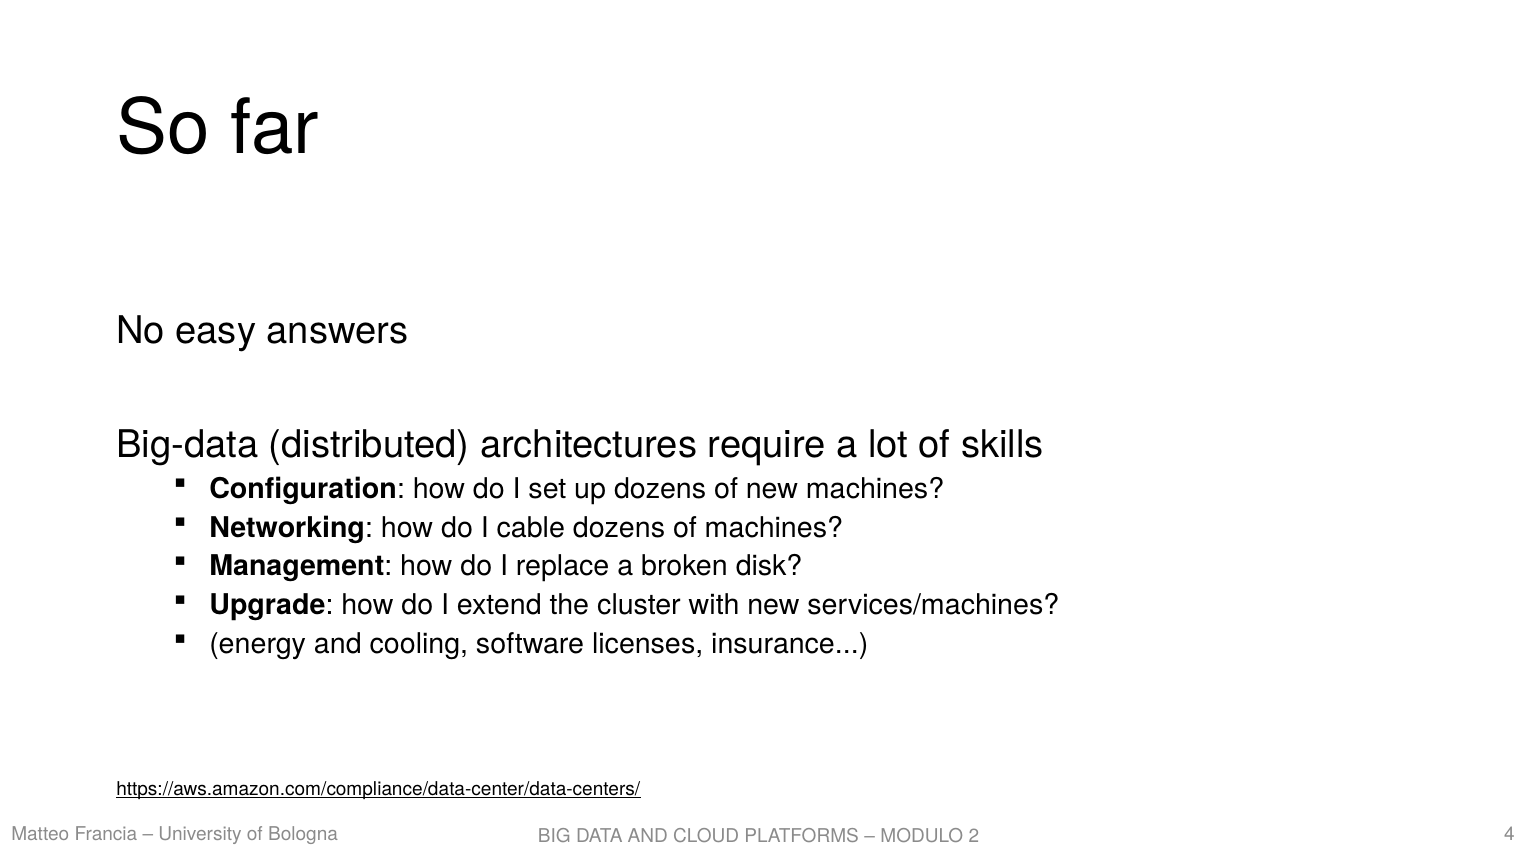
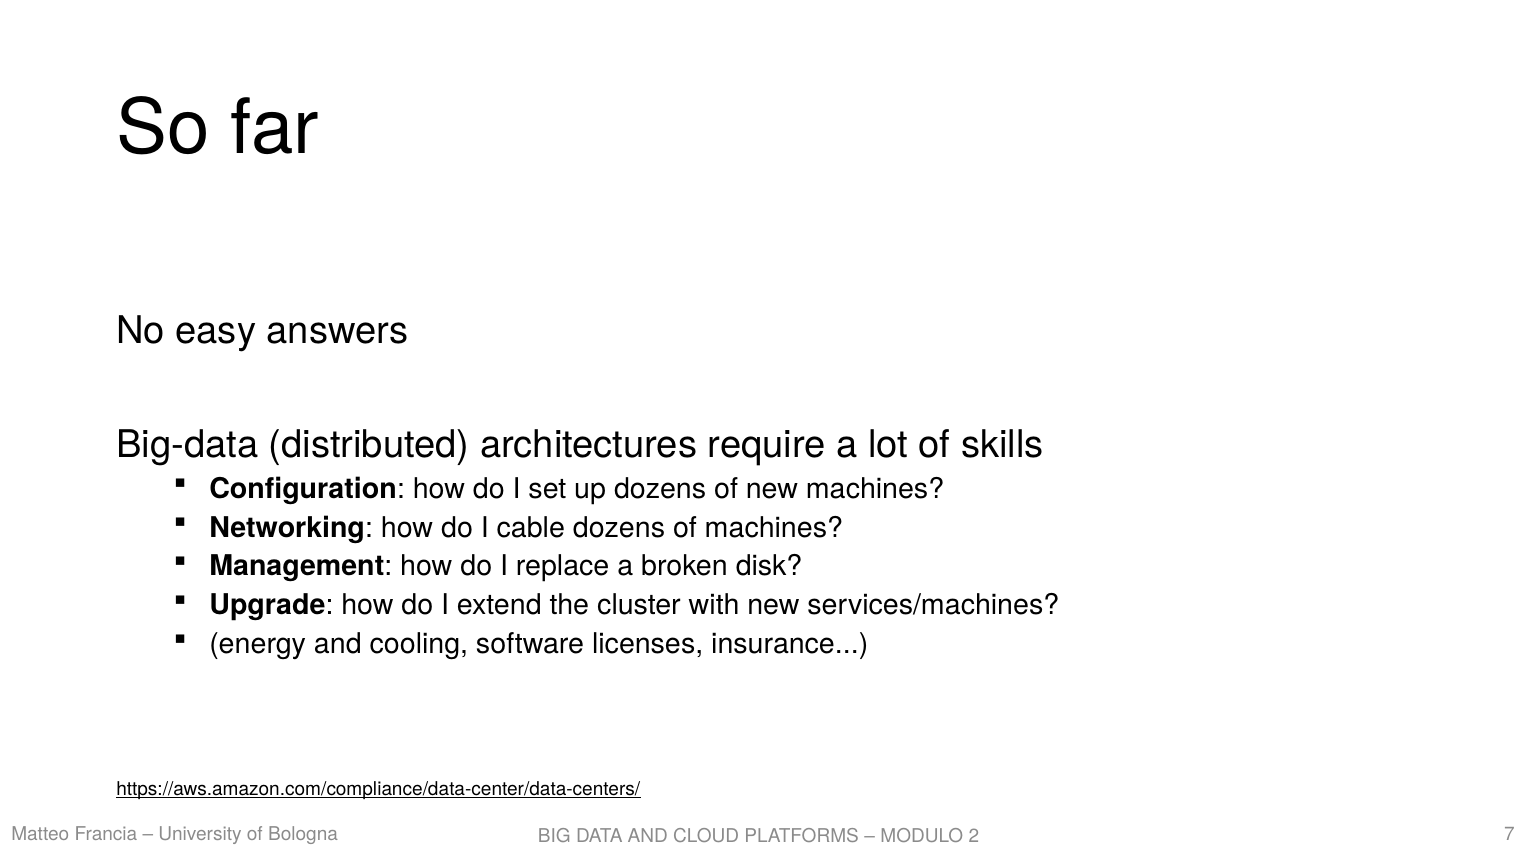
4: 4 -> 7 (1509, 835)
